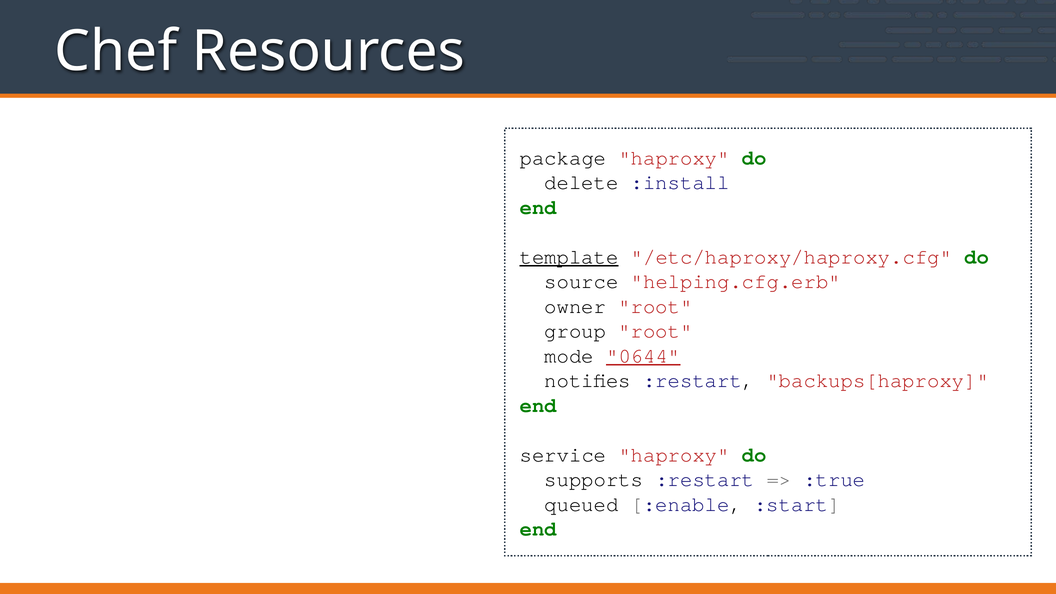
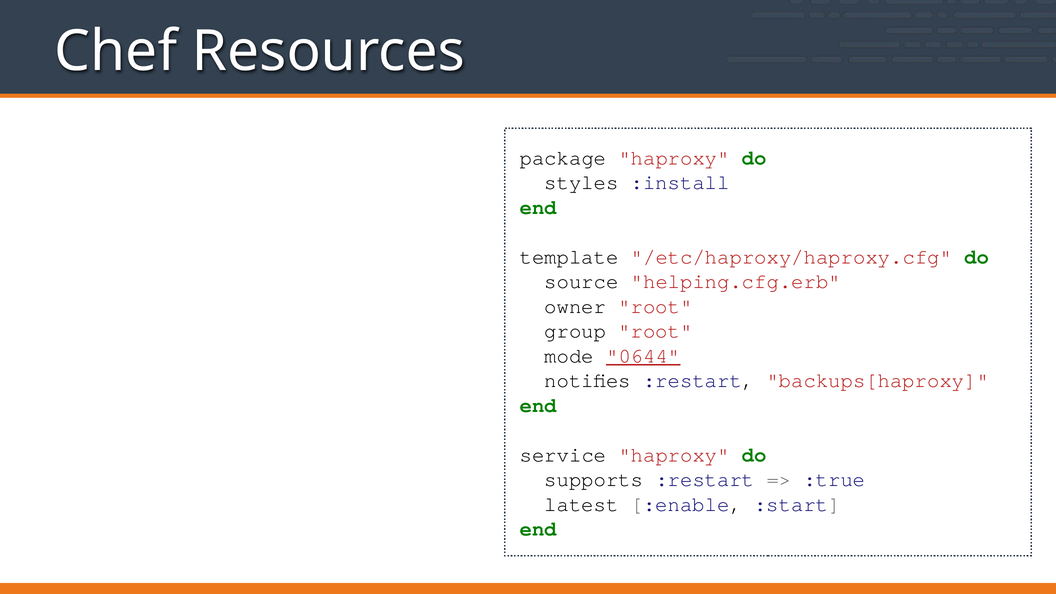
delete: delete -> styles (581, 183)
template underline: present -> none (569, 257)
queued: queued -> latest (581, 504)
